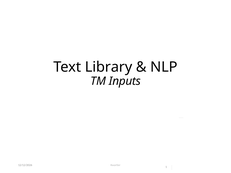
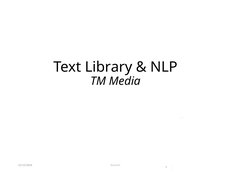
Inputs: Inputs -> Media (125, 81)
